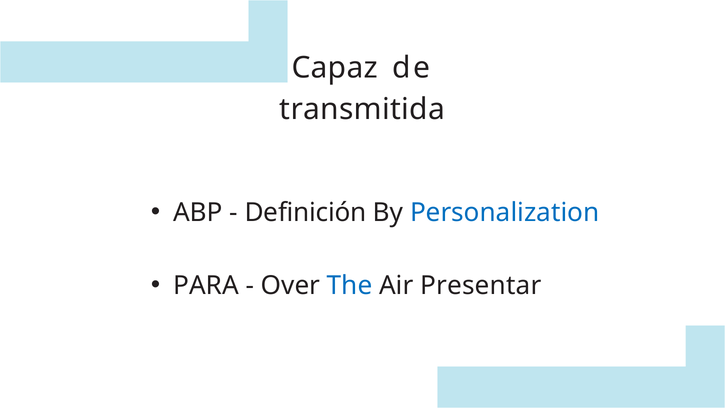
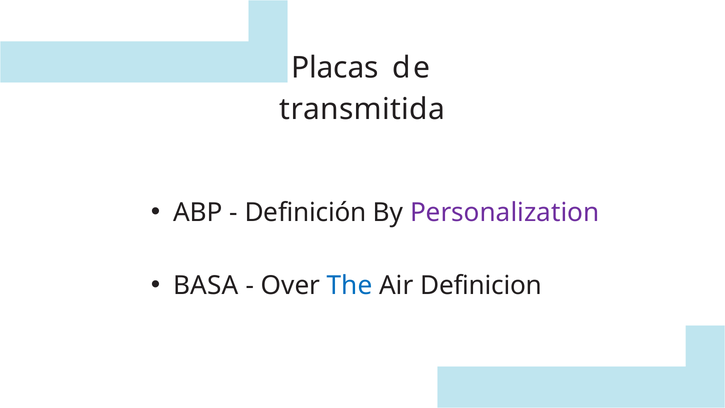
Capaz: Capaz -> Placas (335, 68)
Personalization colour: blue -> purple (505, 212)
PARA: PARA -> BASA (206, 286)
Presentar: Presentar -> Definicion (481, 286)
